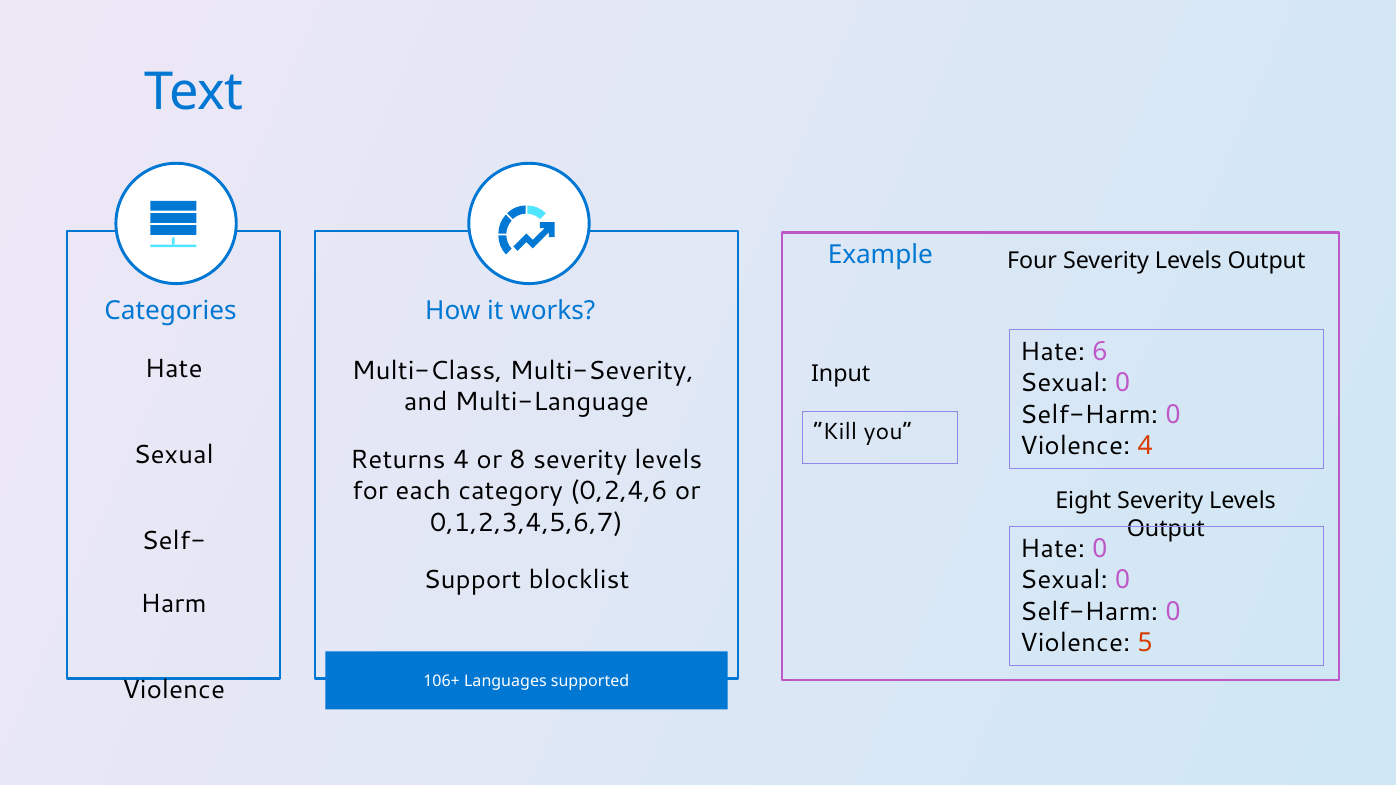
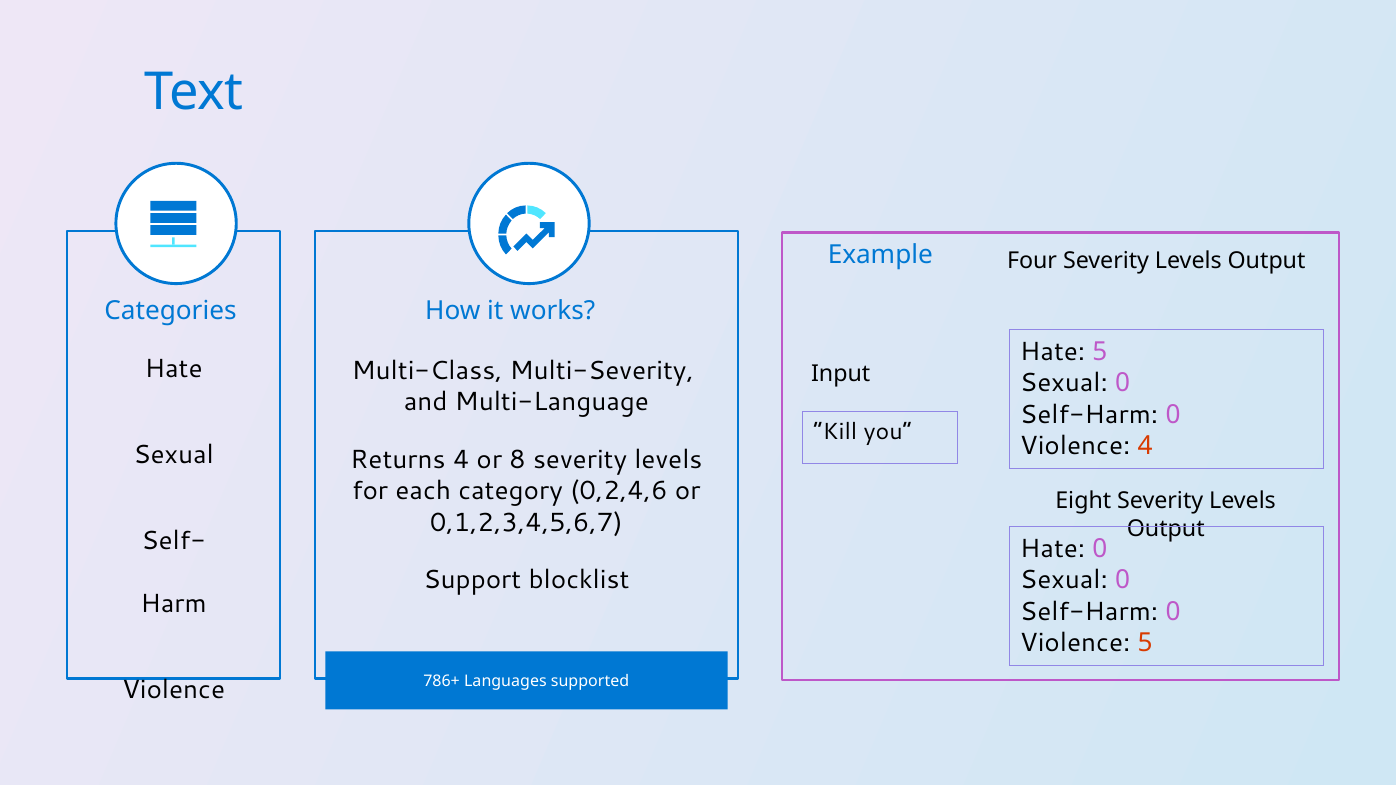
Hate 6: 6 -> 5 (1100, 352)
106+: 106+ -> 786+ (442, 682)
